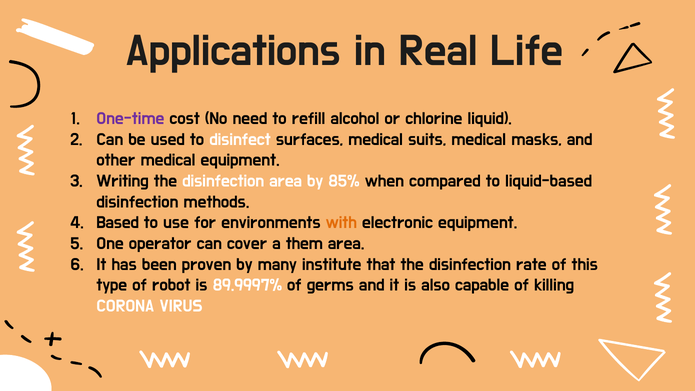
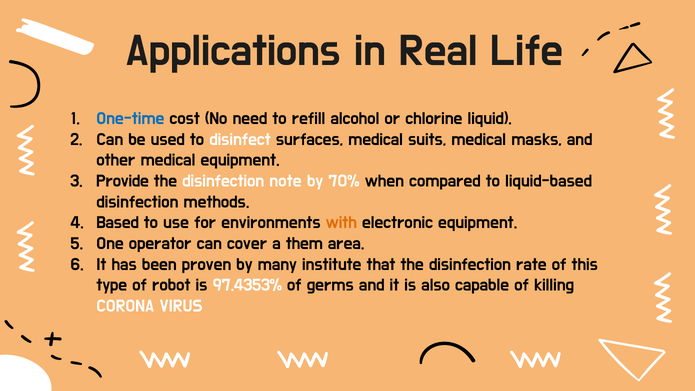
One-time colour: purple -> blue (130, 118)
Writing: Writing -> Provide (123, 181)
disinfection area: area -> note (285, 181)
85%: 85% -> 70% (344, 181)
89.9997%: 89.9997% -> 97.4353% (247, 285)
